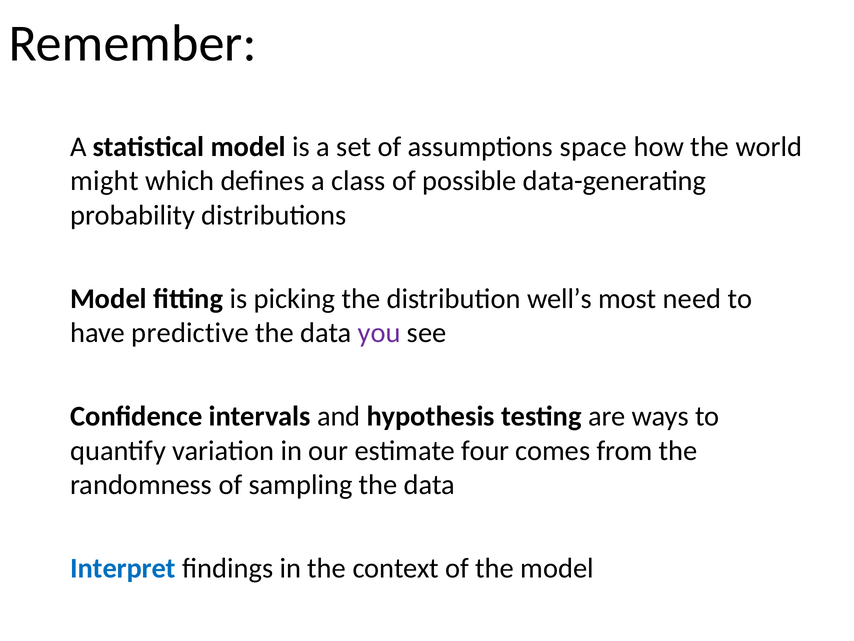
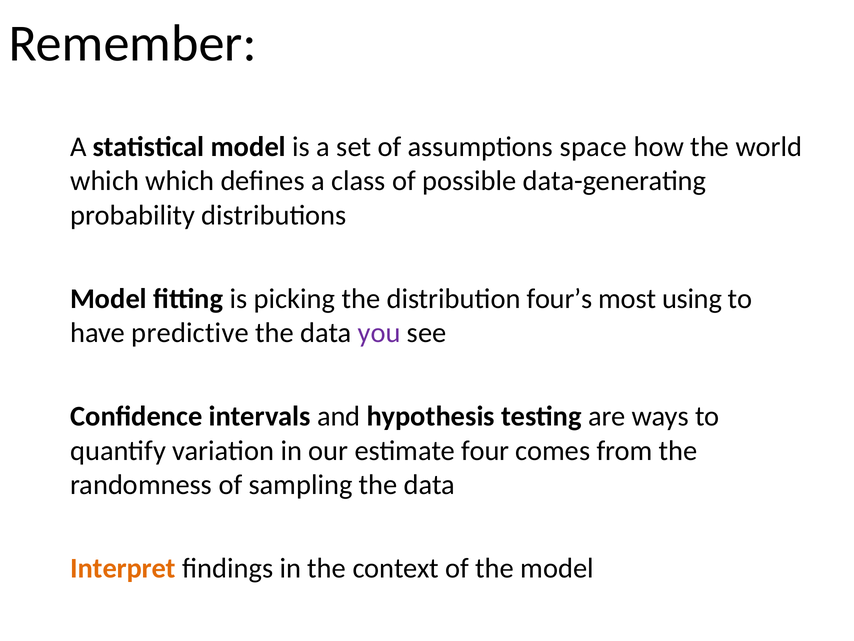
might: might -> which (105, 181)
well’s: well’s -> four’s (560, 299)
need: need -> using (692, 299)
Interpret colour: blue -> orange (123, 568)
